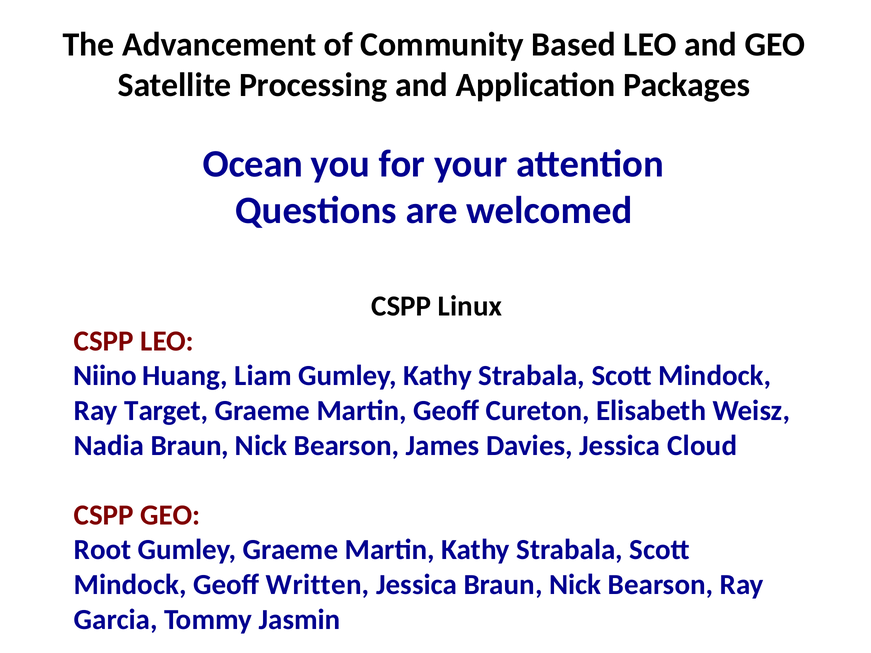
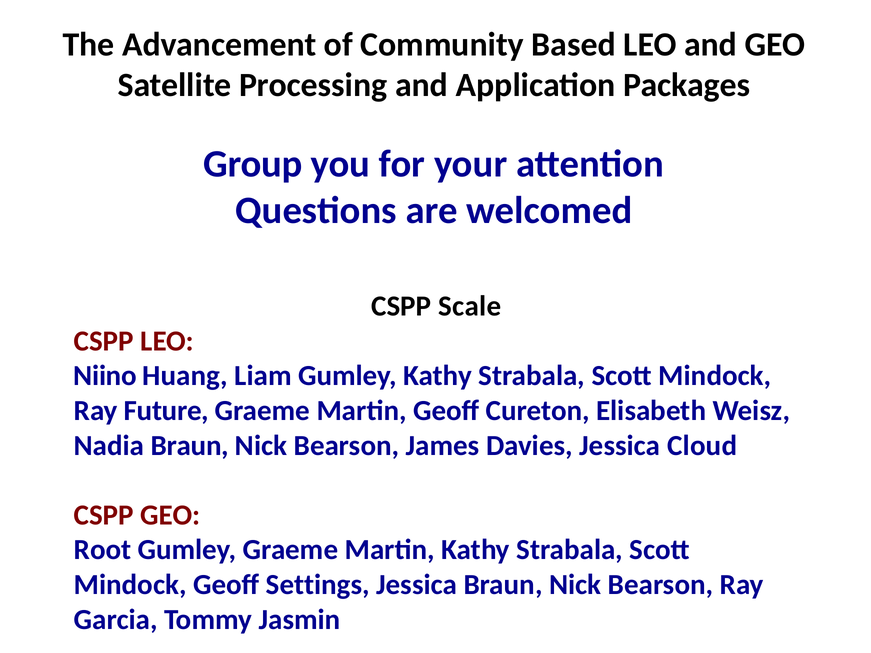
Ocean: Ocean -> Group (253, 164)
Linux: Linux -> Scale (470, 306)
Target: Target -> Future (166, 411)
Written: Written -> Settings (318, 585)
